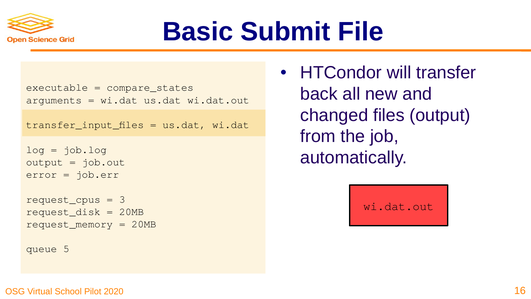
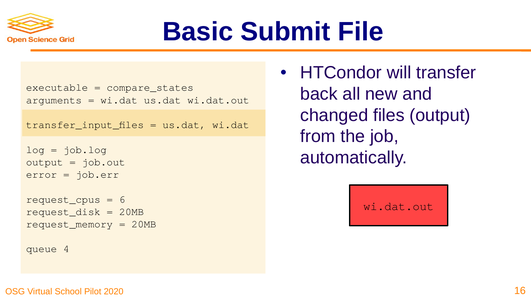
3: 3 -> 6 (122, 199)
5: 5 -> 4 (66, 249)
